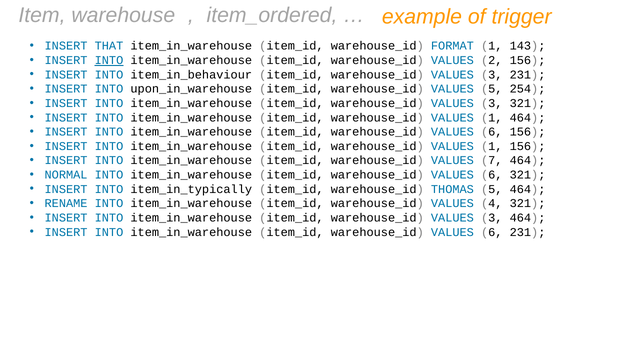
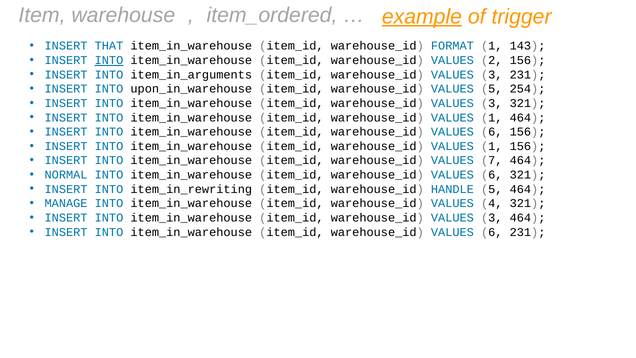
example underline: none -> present (422, 17)
item_in_behaviour: item_in_behaviour -> item_in_arguments (191, 75)
item_in_typically: item_in_typically -> item_in_rewriting (191, 189)
THOMAS: THOMAS -> HANDLE (452, 189)
RENAME: RENAME -> MANAGE (66, 203)
